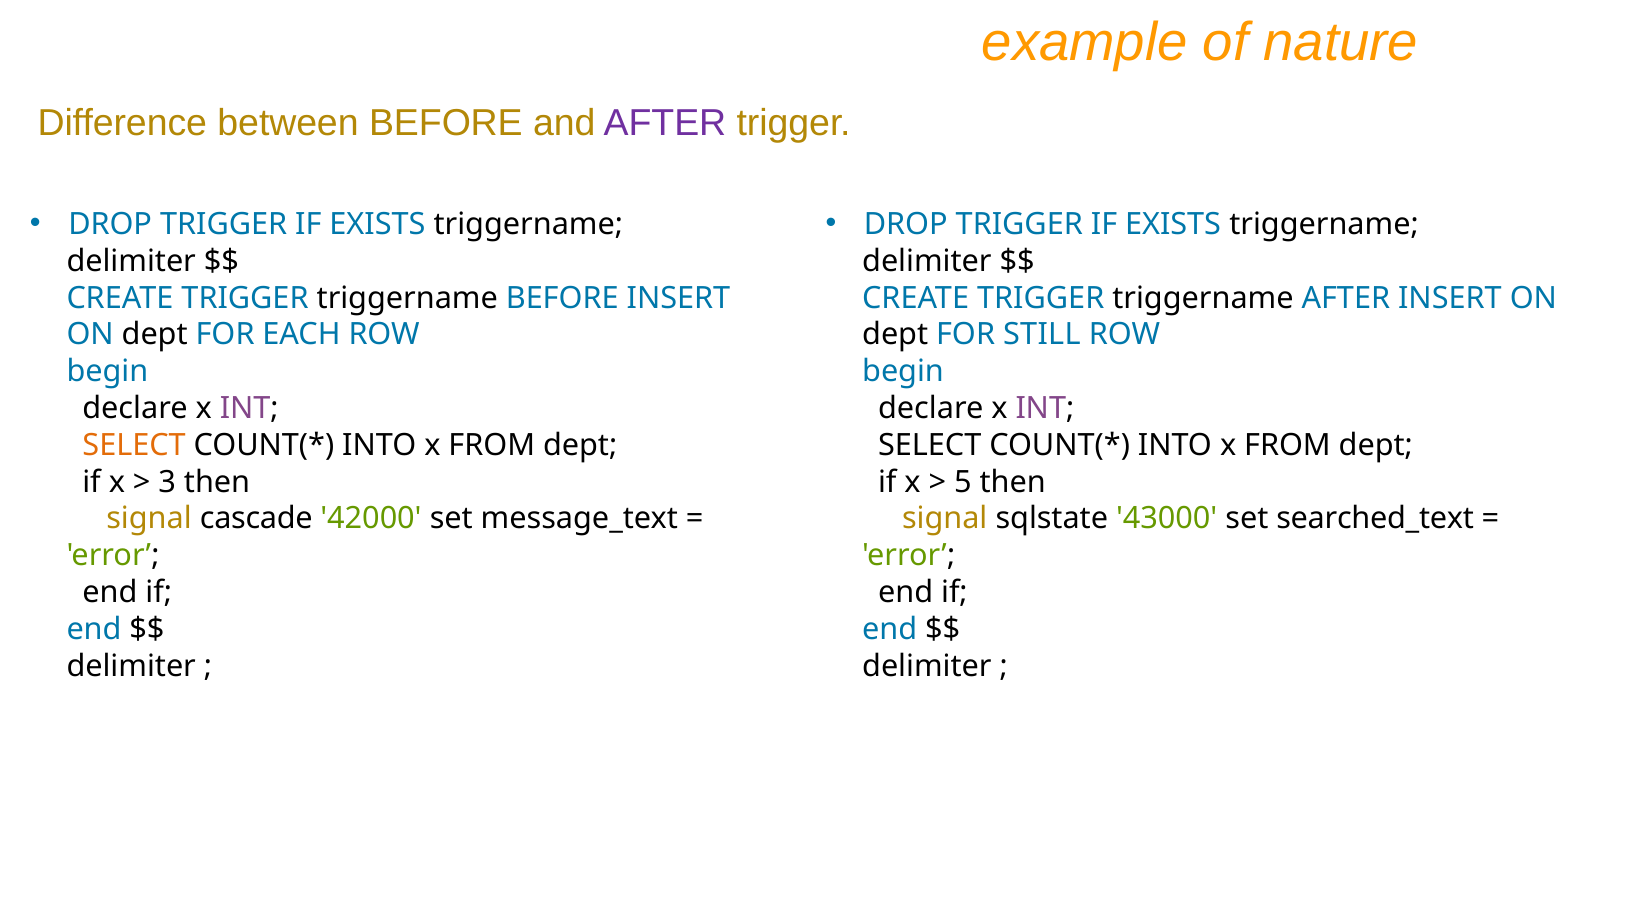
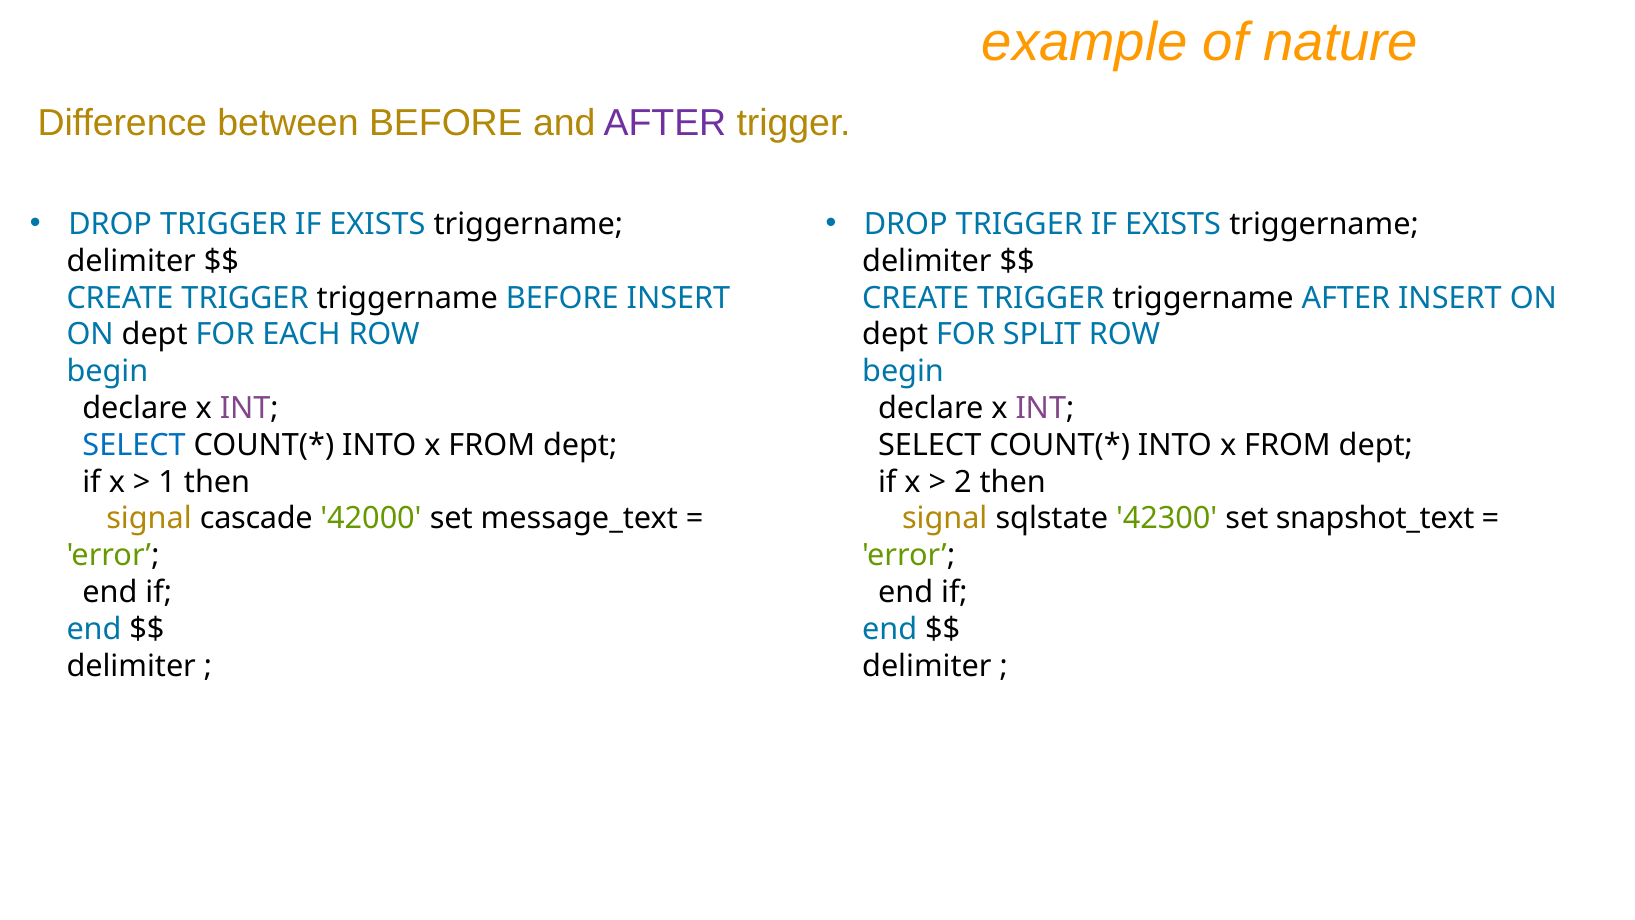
STILL: STILL -> SPLIT (1042, 335)
SELECT colour: orange -> blue (134, 445)
3: 3 -> 1 (167, 482)
5: 5 -> 2 (963, 482)
43000: 43000 -> 42300 (1167, 519)
searched_text: searched_text -> snapshot_text (1375, 519)
